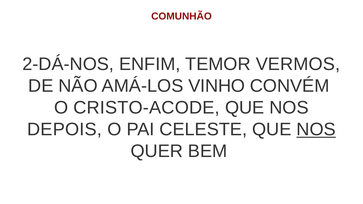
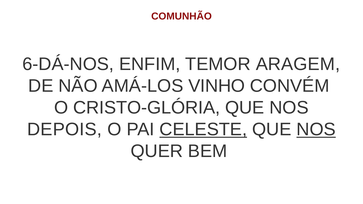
2-DÁ-NOS: 2-DÁ-NOS -> 6-DÁ-NOS (68, 64)
VERMOS: VERMOS -> ARAGEM (298, 64)
CRISTO-ACODE: CRISTO-ACODE -> CRISTO-GLÓRIA (147, 108)
CELESTE underline: none -> present (203, 130)
